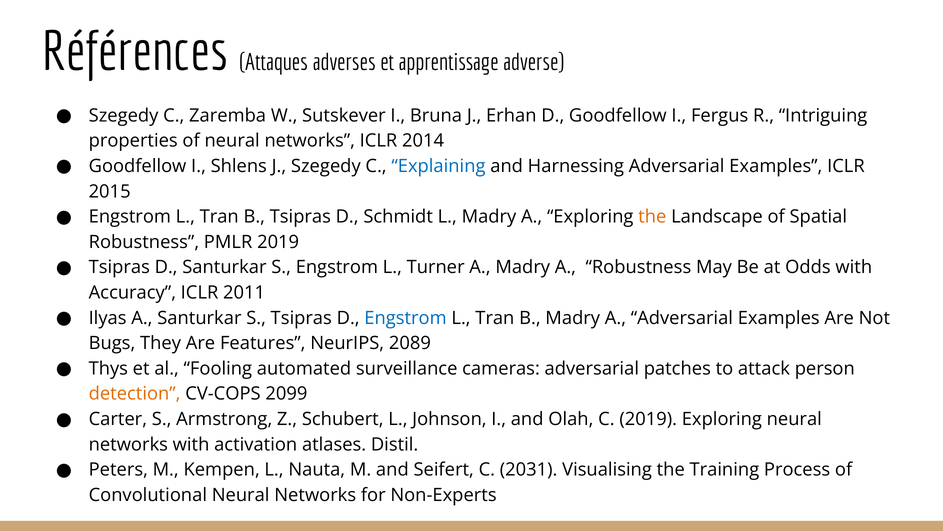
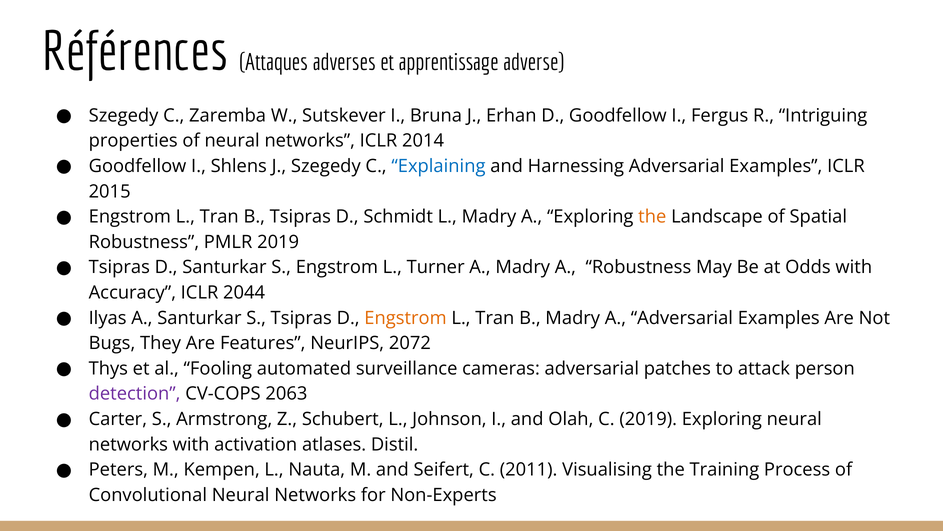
2011: 2011 -> 2044 (244, 292)
Engstrom colour: blue -> orange (405, 318)
2089: 2089 -> 2072 (410, 343)
detection colour: orange -> purple (135, 394)
2099: 2099 -> 2063 (286, 394)
2031: 2031 -> 2011 (529, 469)
